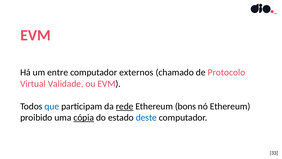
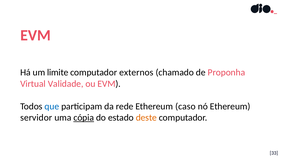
entre: entre -> limite (58, 72)
Protocolo: Protocolo -> Proponha (226, 72)
rede underline: present -> none (125, 106)
bons: bons -> caso (185, 106)
proibido: proibido -> servidor (36, 117)
deste colour: blue -> orange (146, 117)
